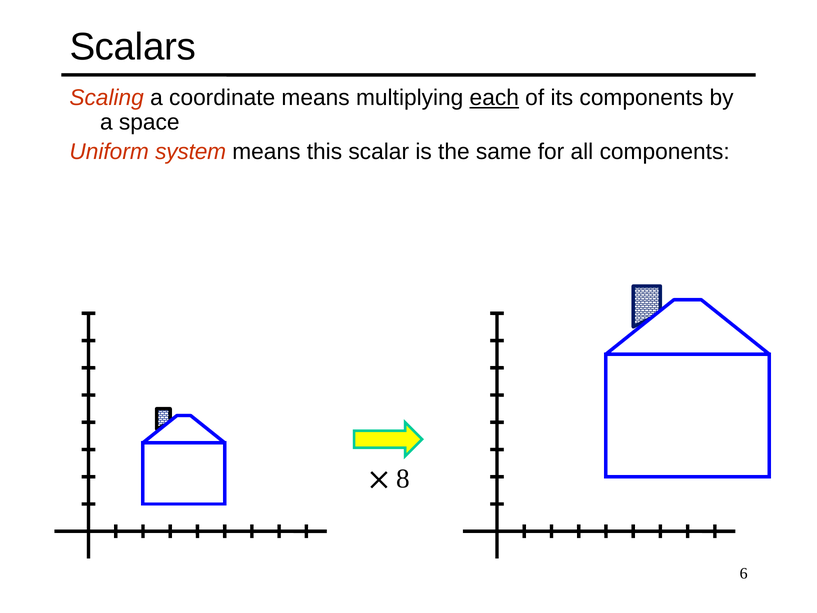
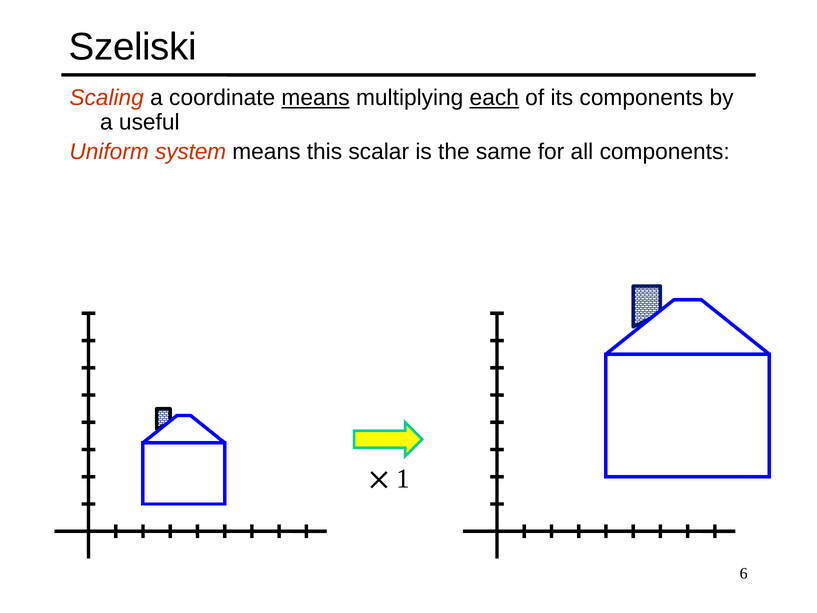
Scalars: Scalars -> Szeliski (133, 47)
means underline: none -> present (316, 98)
space: space -> useful (149, 122)
8: 8 -> 1 (403, 478)
